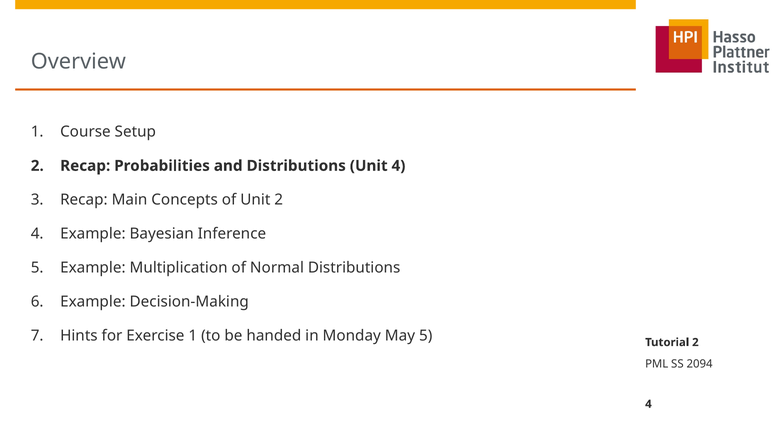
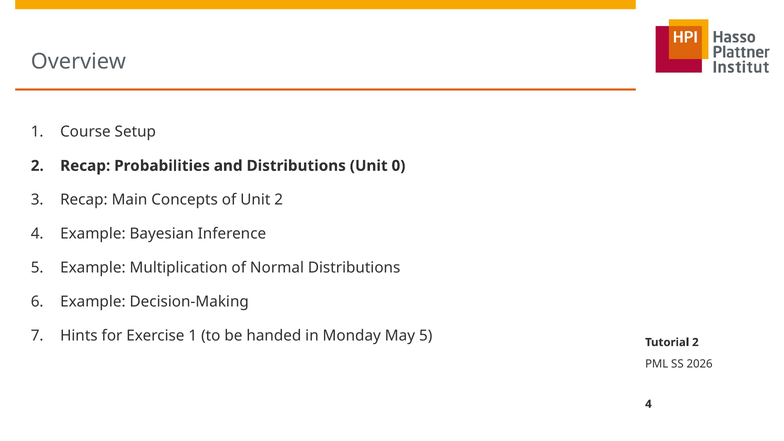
Unit 4: 4 -> 0 (398, 166)
2094: 2094 -> 2026 (700, 364)
